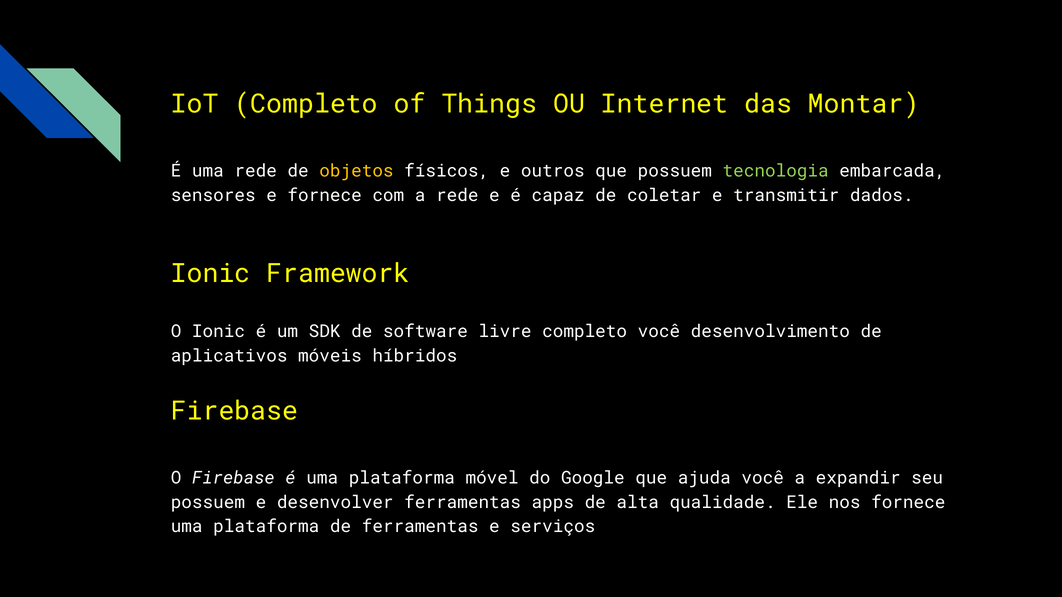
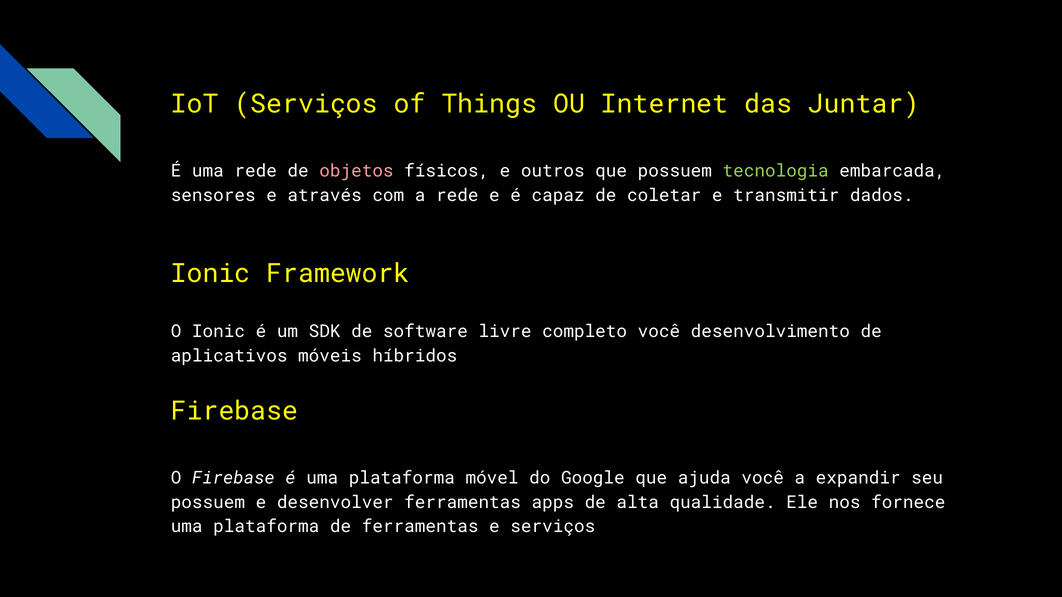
IoT Completo: Completo -> Serviços (306, 104)
Montar: Montar -> Juntar (864, 104)
objetos colour: yellow -> pink (356, 171)
e fornece: fornece -> através (325, 195)
